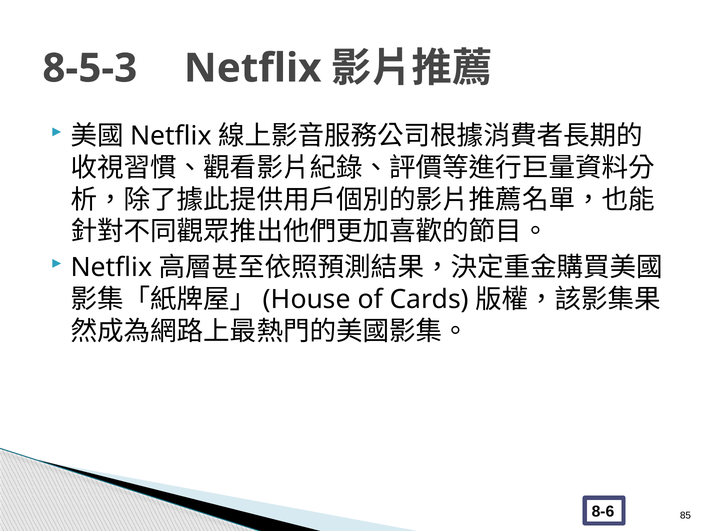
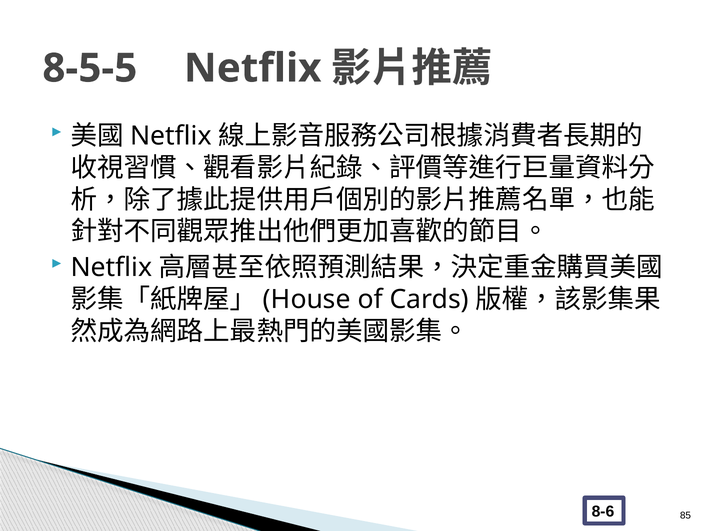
8-5-3: 8-5-3 -> 8-5-5 (90, 68)
